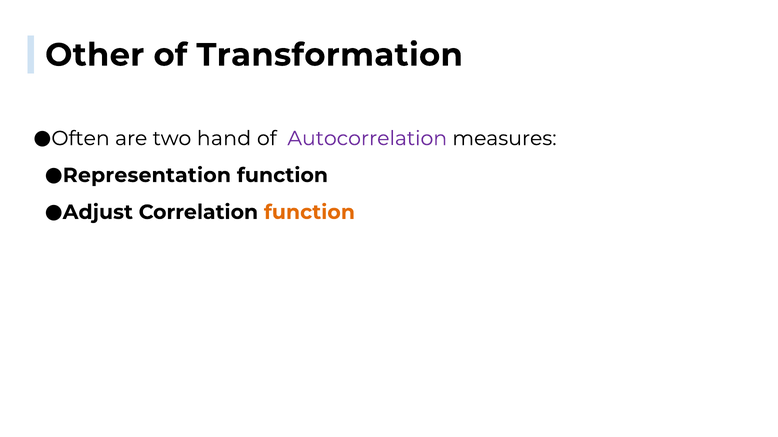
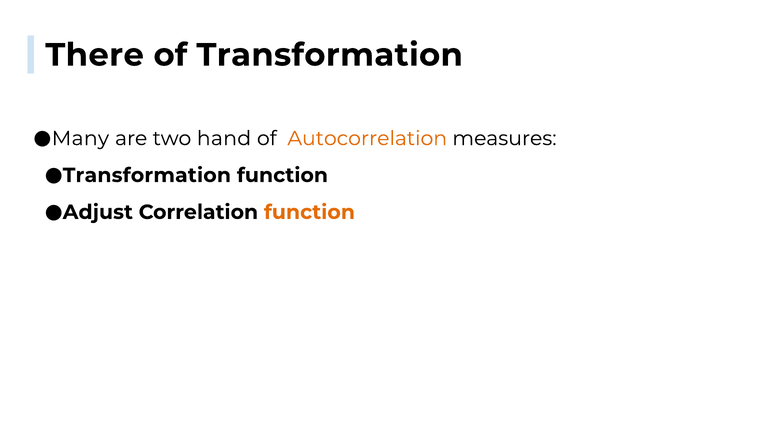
Other: Other -> There (95, 55)
Often: Often -> Many (80, 139)
Autocorrelation colour: purple -> orange (367, 139)
Representation: Representation -> Transformation (147, 176)
